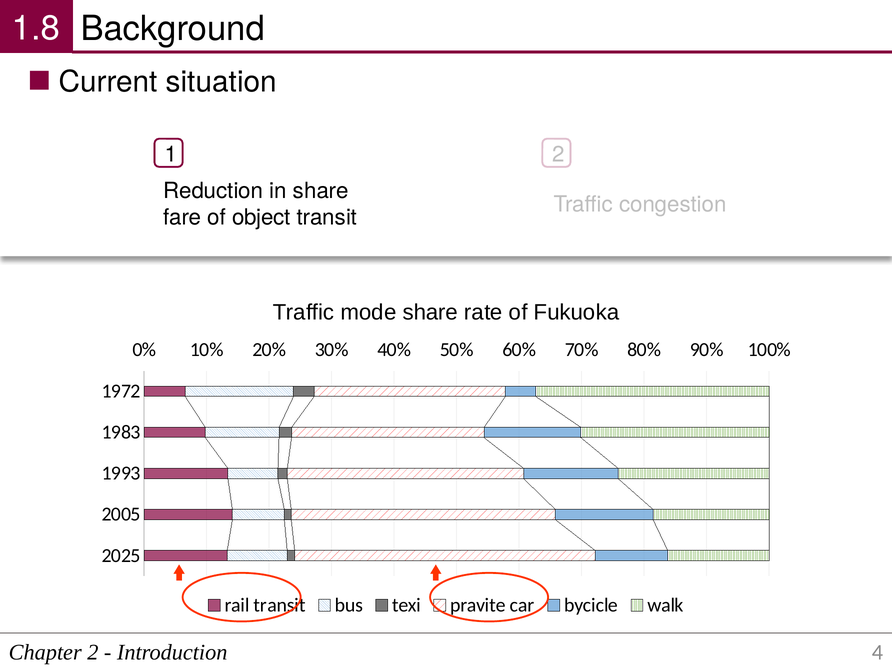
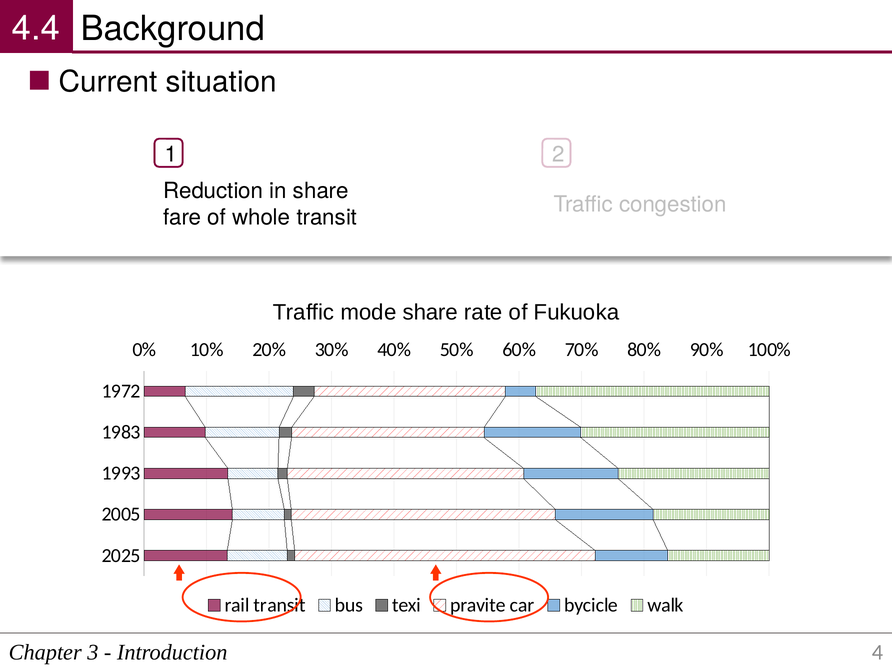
1.8: 1.8 -> 4.4 (36, 28)
object: object -> whole (261, 218)
Chapter 2: 2 -> 3 (93, 652)
